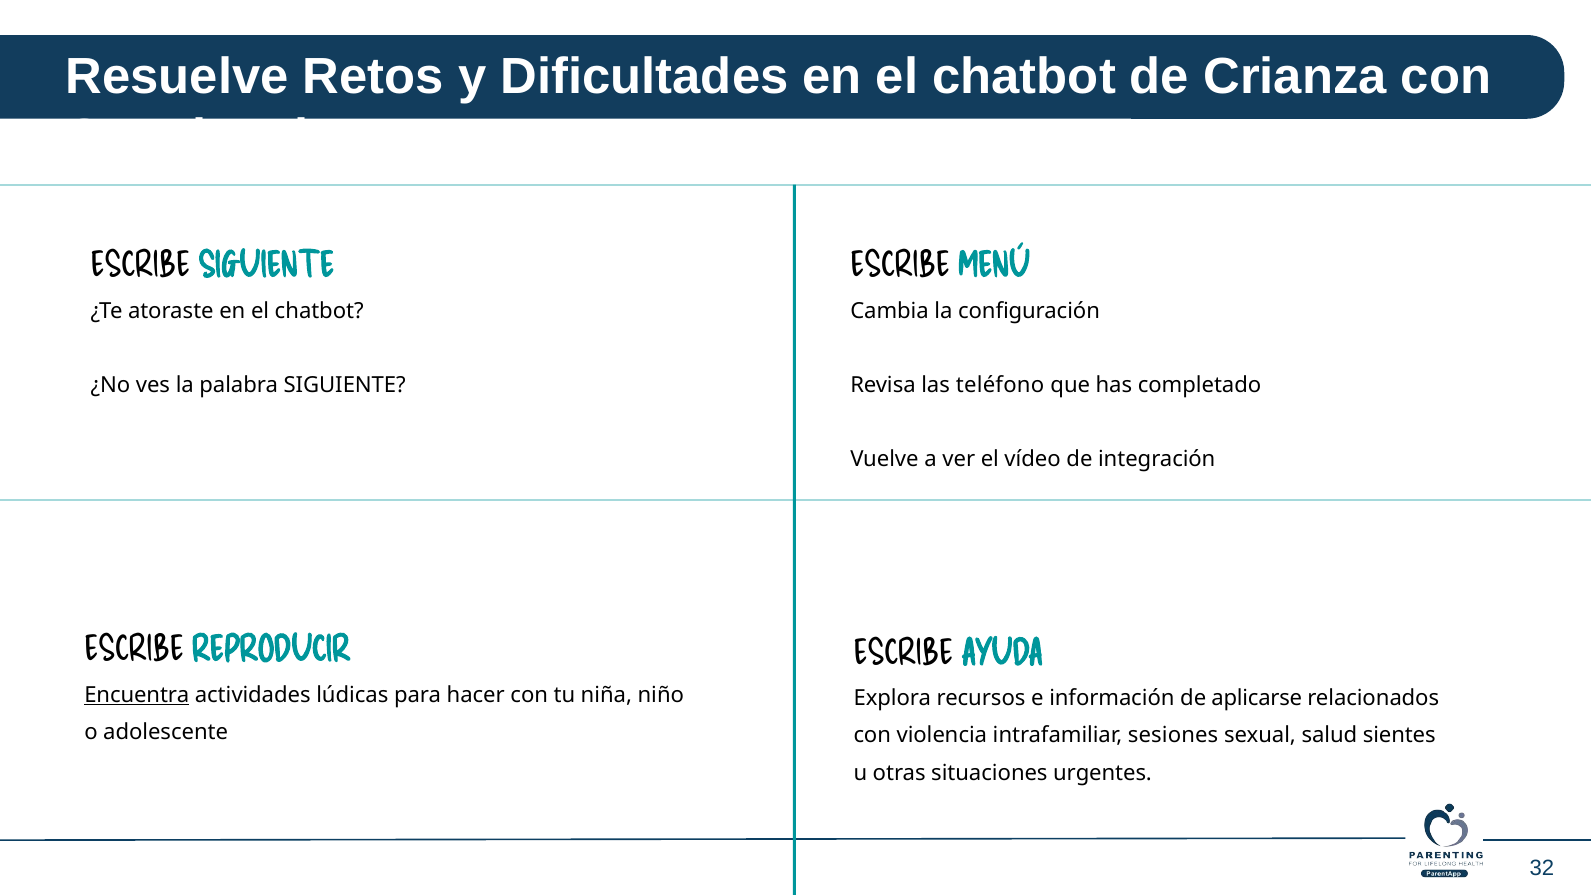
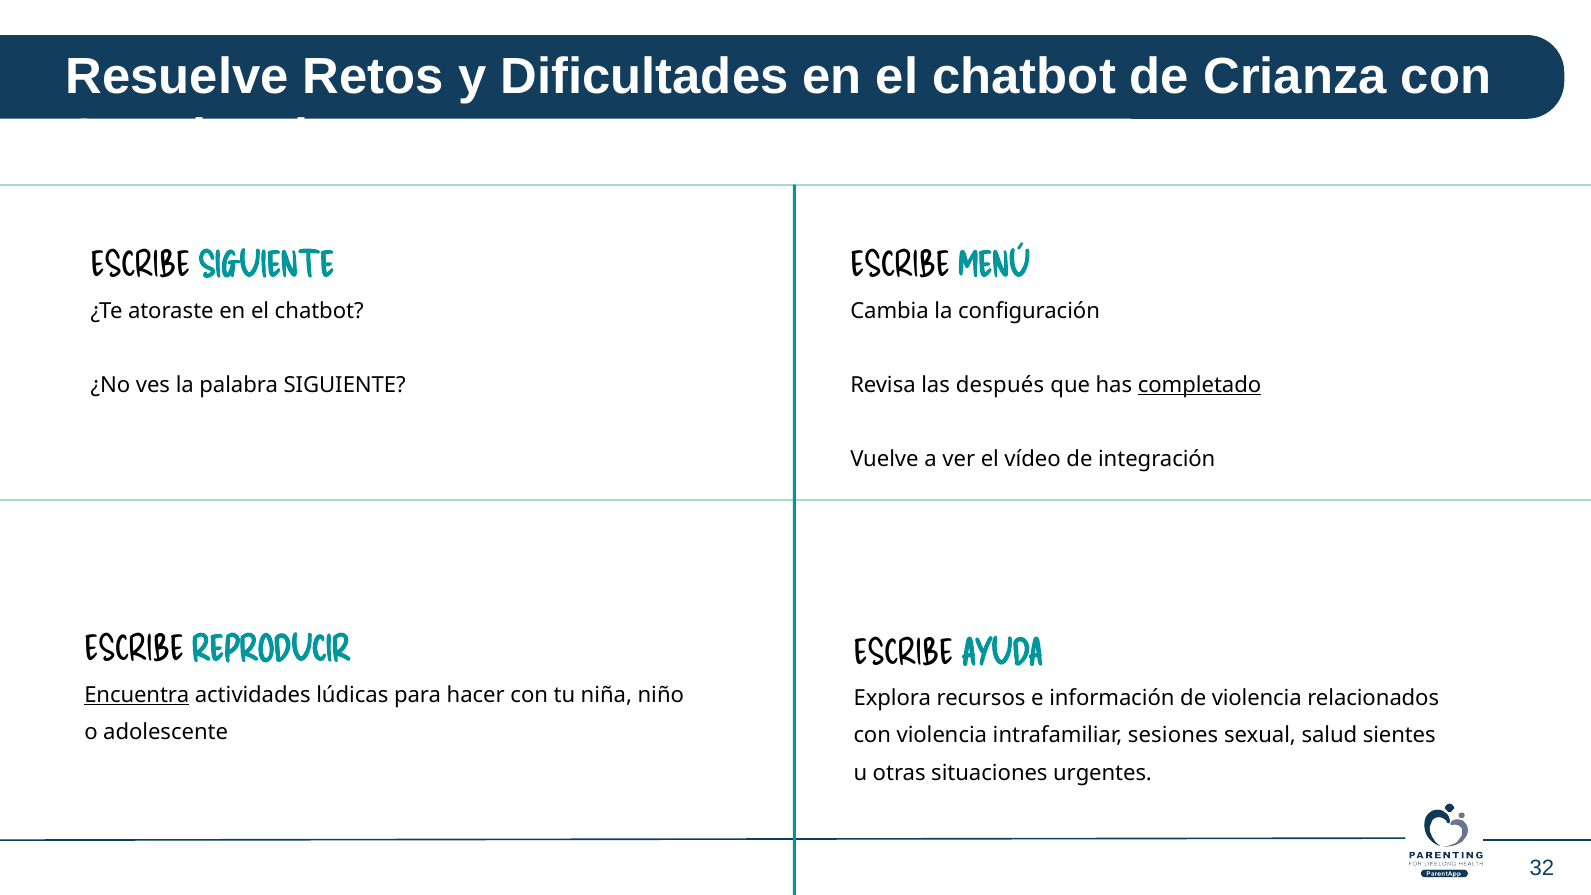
teléfono: teléfono -> después (1000, 385)
completado underline: none -> present (1200, 385)
de aplicarse: aplicarse -> violencia (1257, 699)
